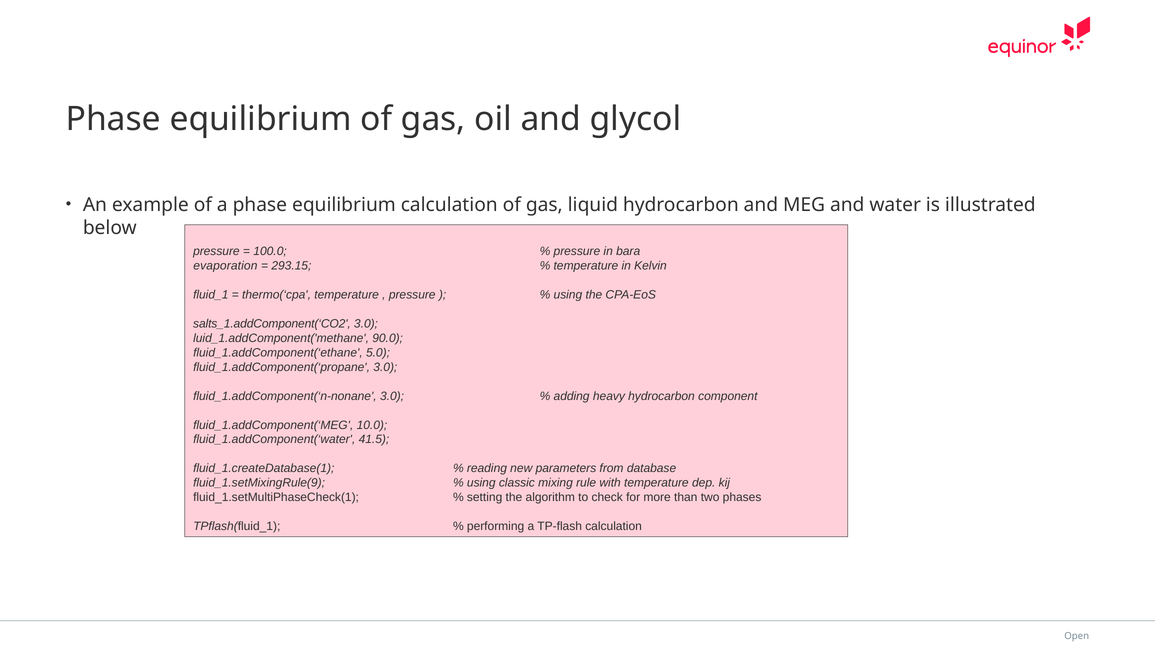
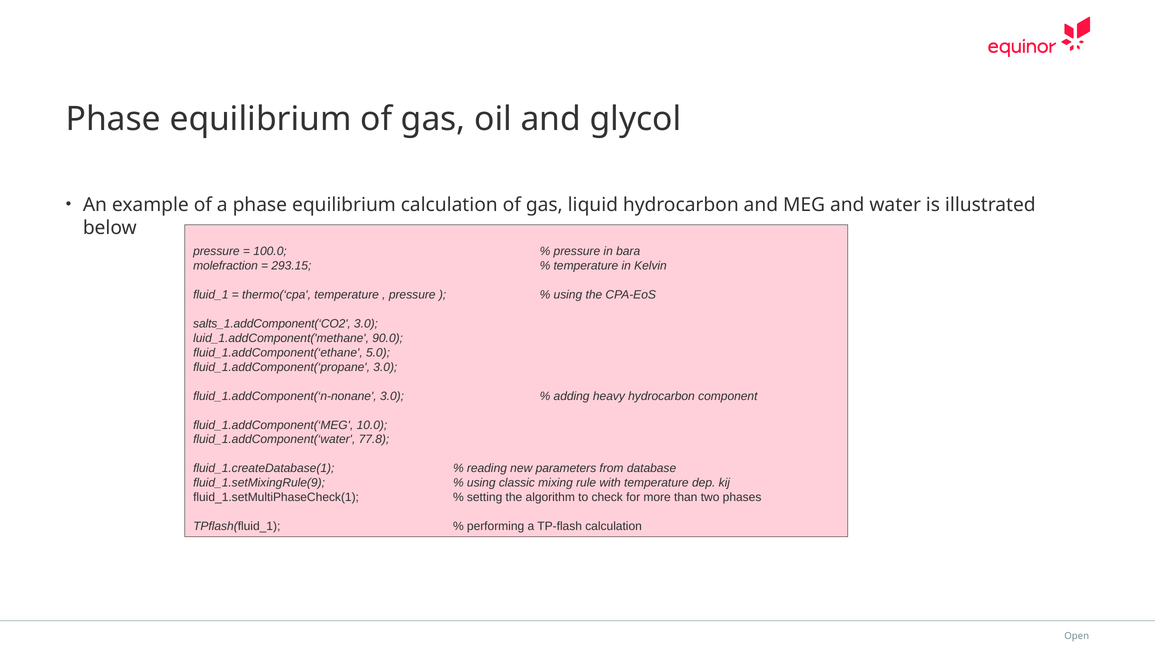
evaporation: evaporation -> molefraction (226, 266)
41.5: 41.5 -> 77.8 (374, 439)
